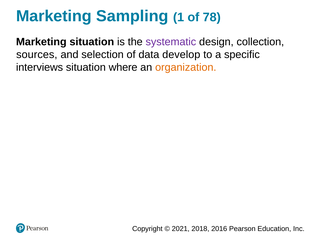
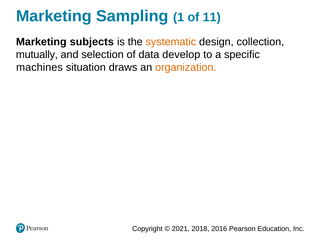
78: 78 -> 11 (212, 17)
Marketing situation: situation -> subjects (92, 42)
systematic colour: purple -> orange (171, 42)
sources: sources -> mutually (37, 55)
interviews: interviews -> machines (39, 68)
where: where -> draws (123, 68)
